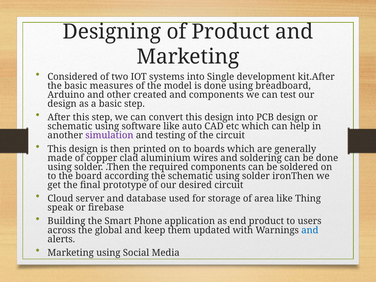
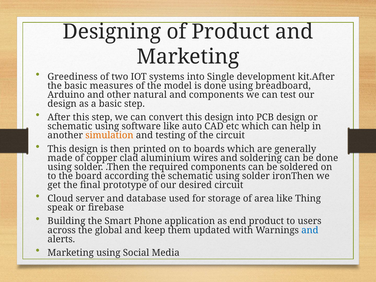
Considered: Considered -> Greediness (73, 77)
created: created -> natural (150, 95)
simulation colour: purple -> orange (109, 135)
